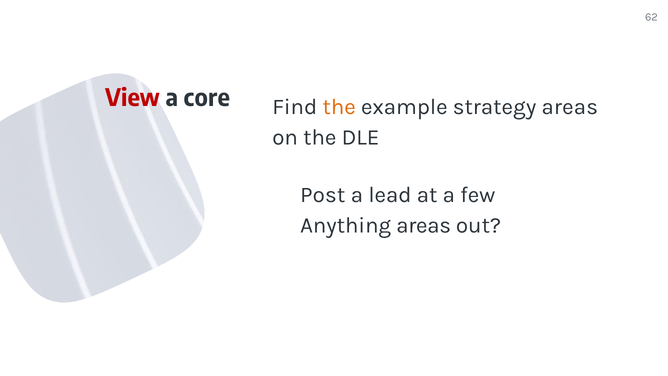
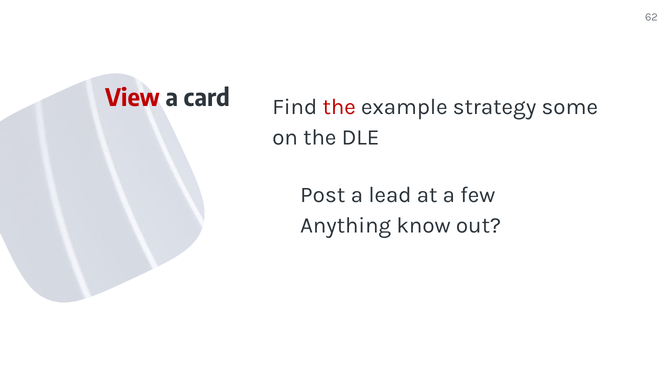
core: core -> card (207, 98)
the colour: orange -> red (339, 107)
strategy areas: areas -> some (570, 107)
Anything areas: areas -> know (424, 225)
